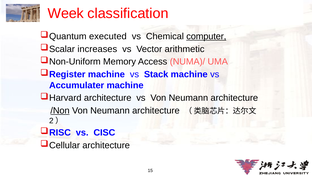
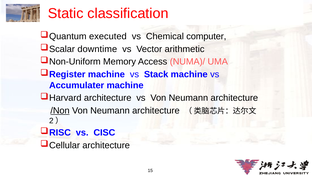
Week: Week -> Static (66, 14)
computer underline: present -> none (206, 36)
increases: increases -> downtime (97, 49)
